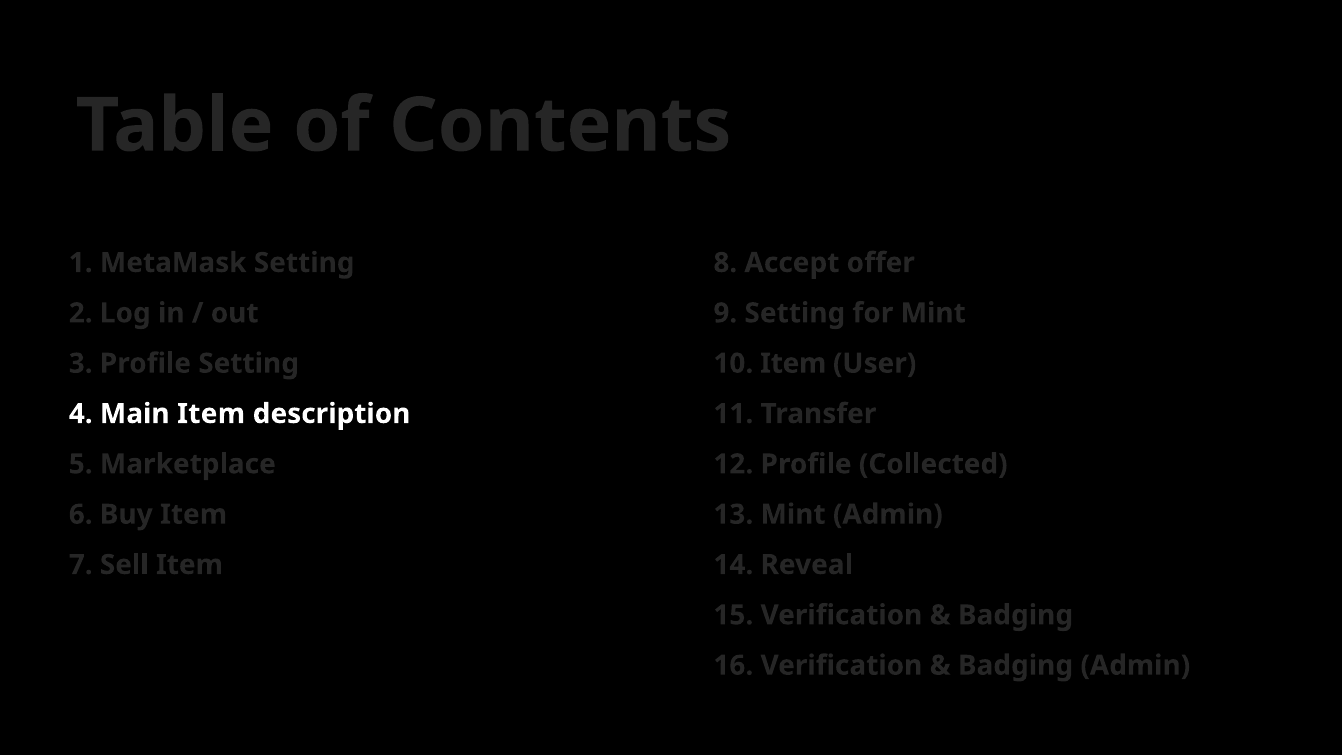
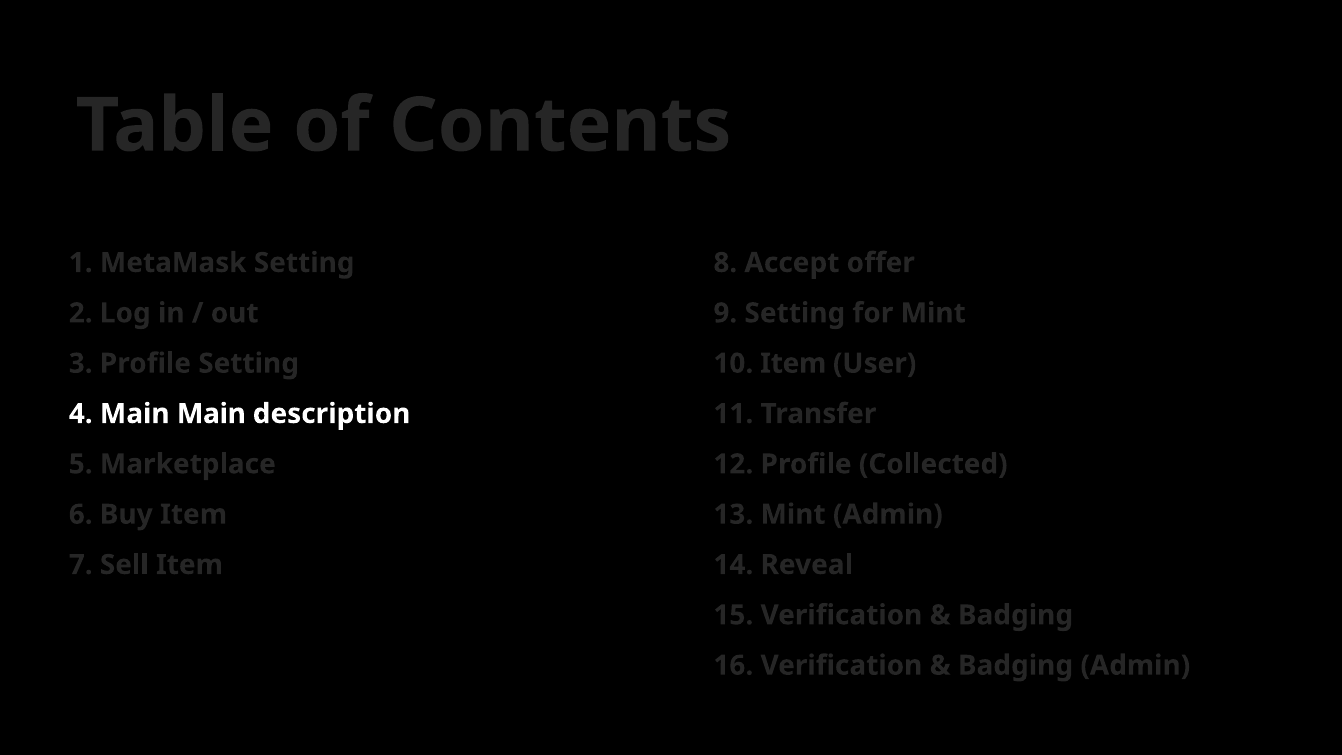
Main Item: Item -> Main (211, 414)
